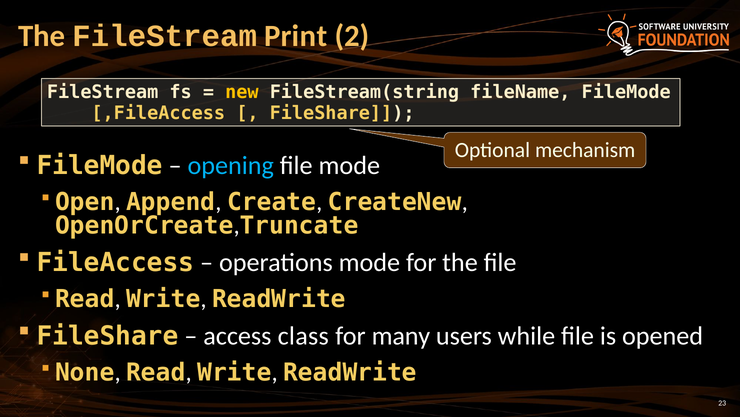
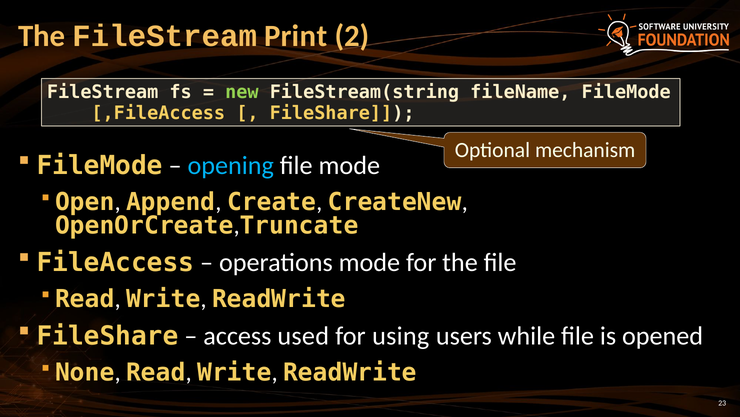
new colour: yellow -> light green (242, 92)
class: class -> used (303, 336)
many: many -> using (401, 336)
